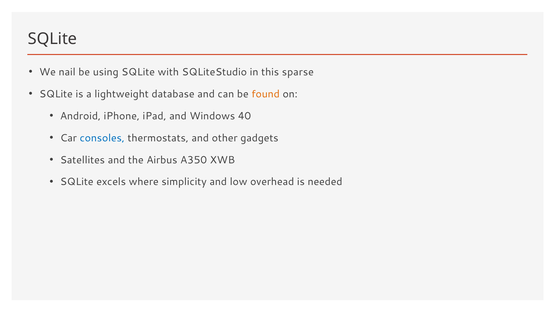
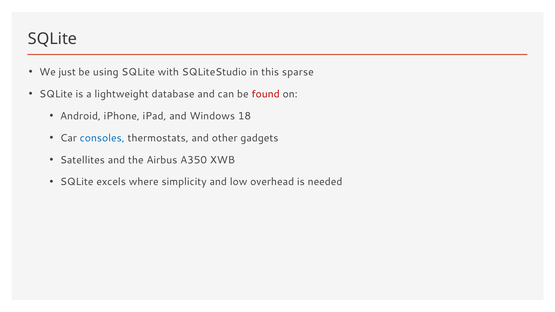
nail: nail -> just (67, 72)
found colour: orange -> red (266, 94)
40: 40 -> 18 (244, 116)
